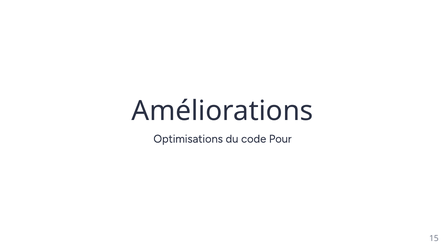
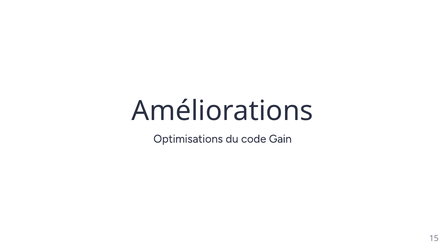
Pour: Pour -> Gain (280, 139)
